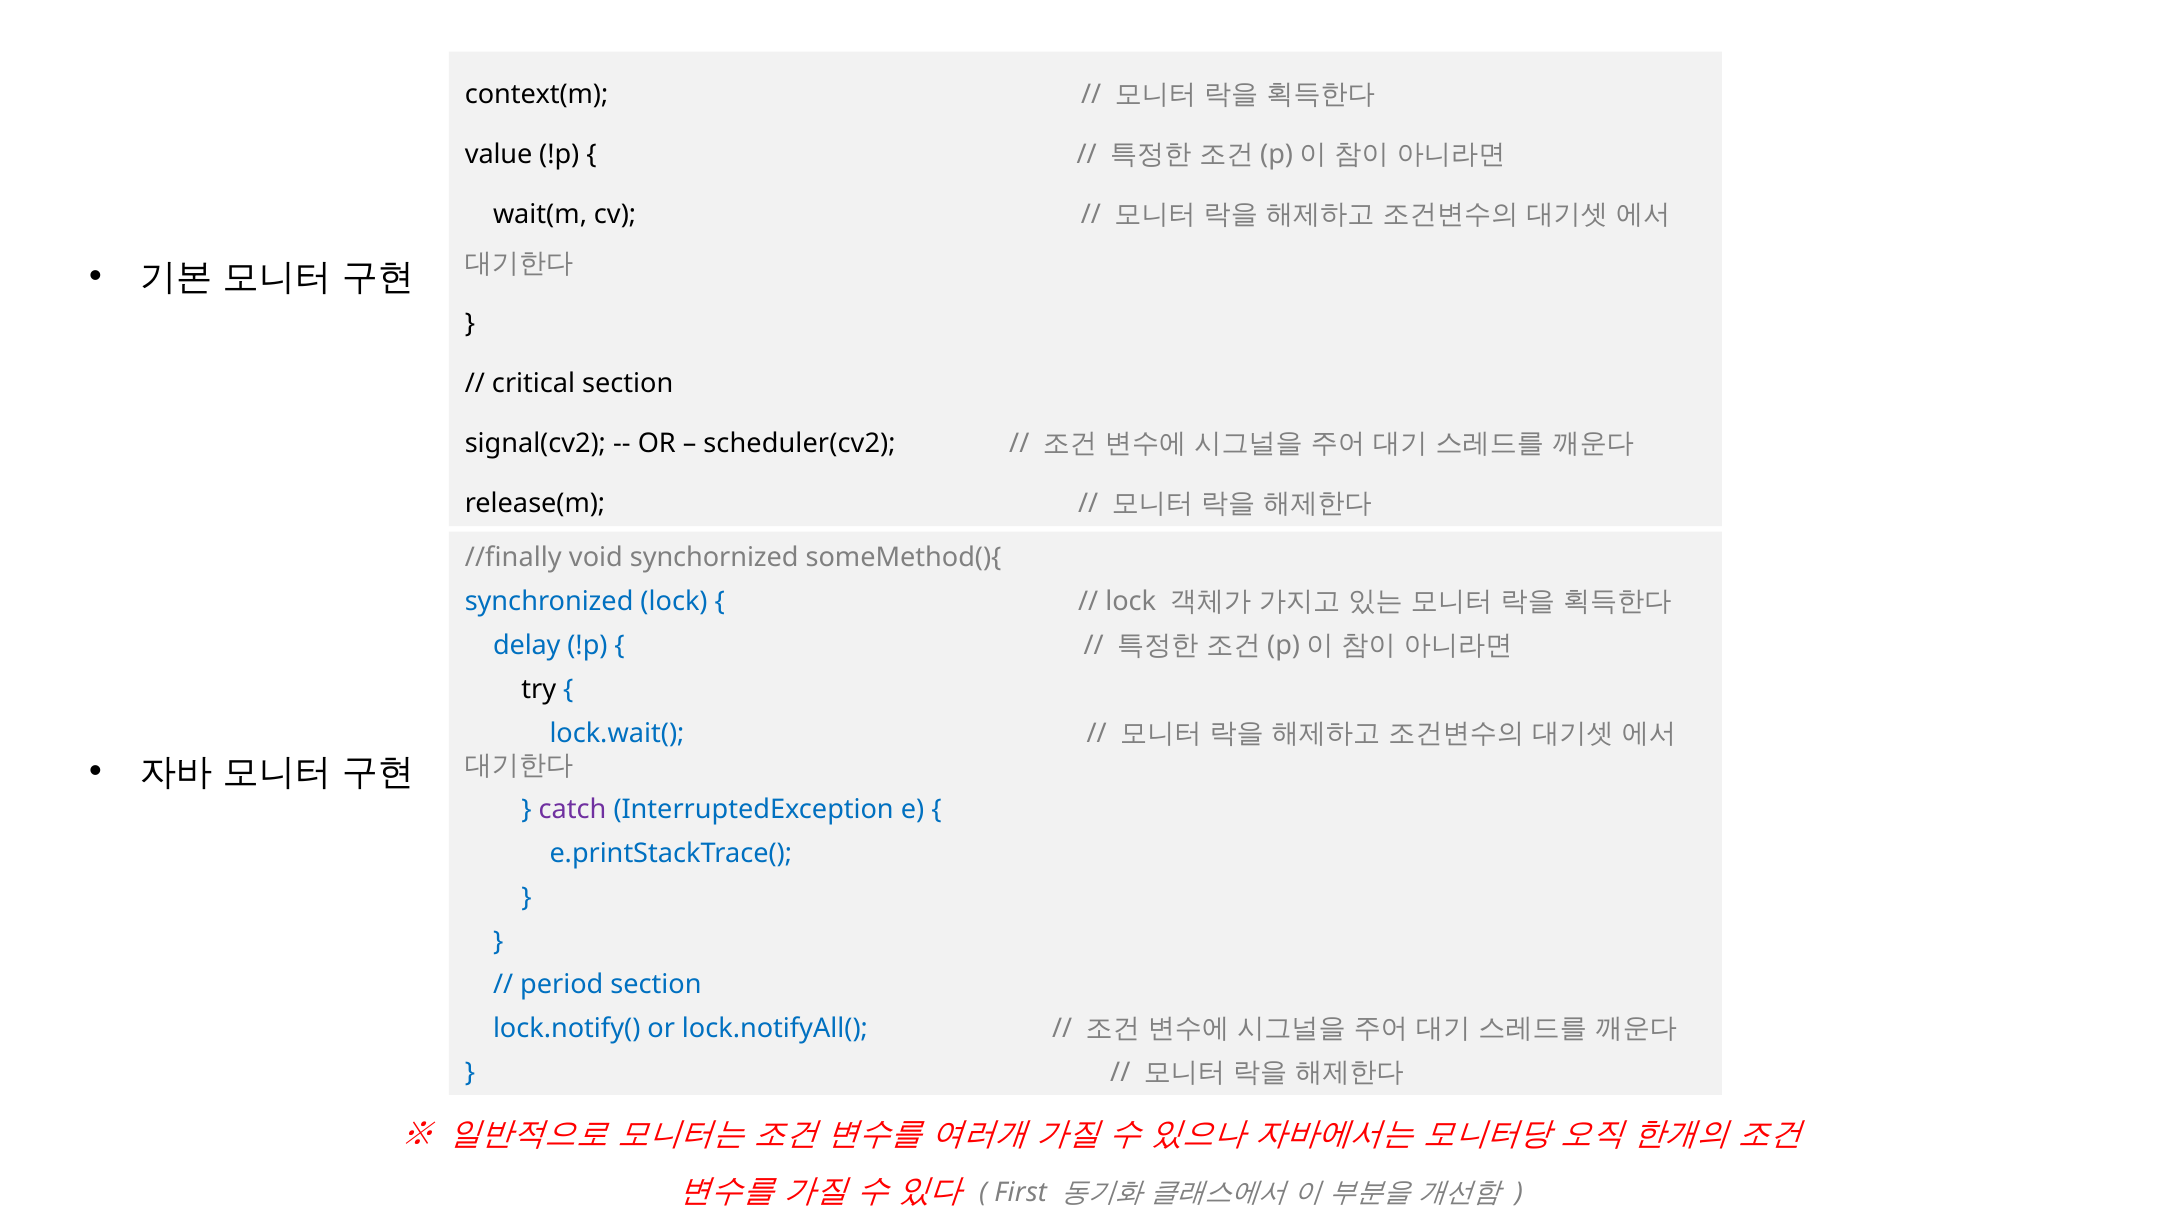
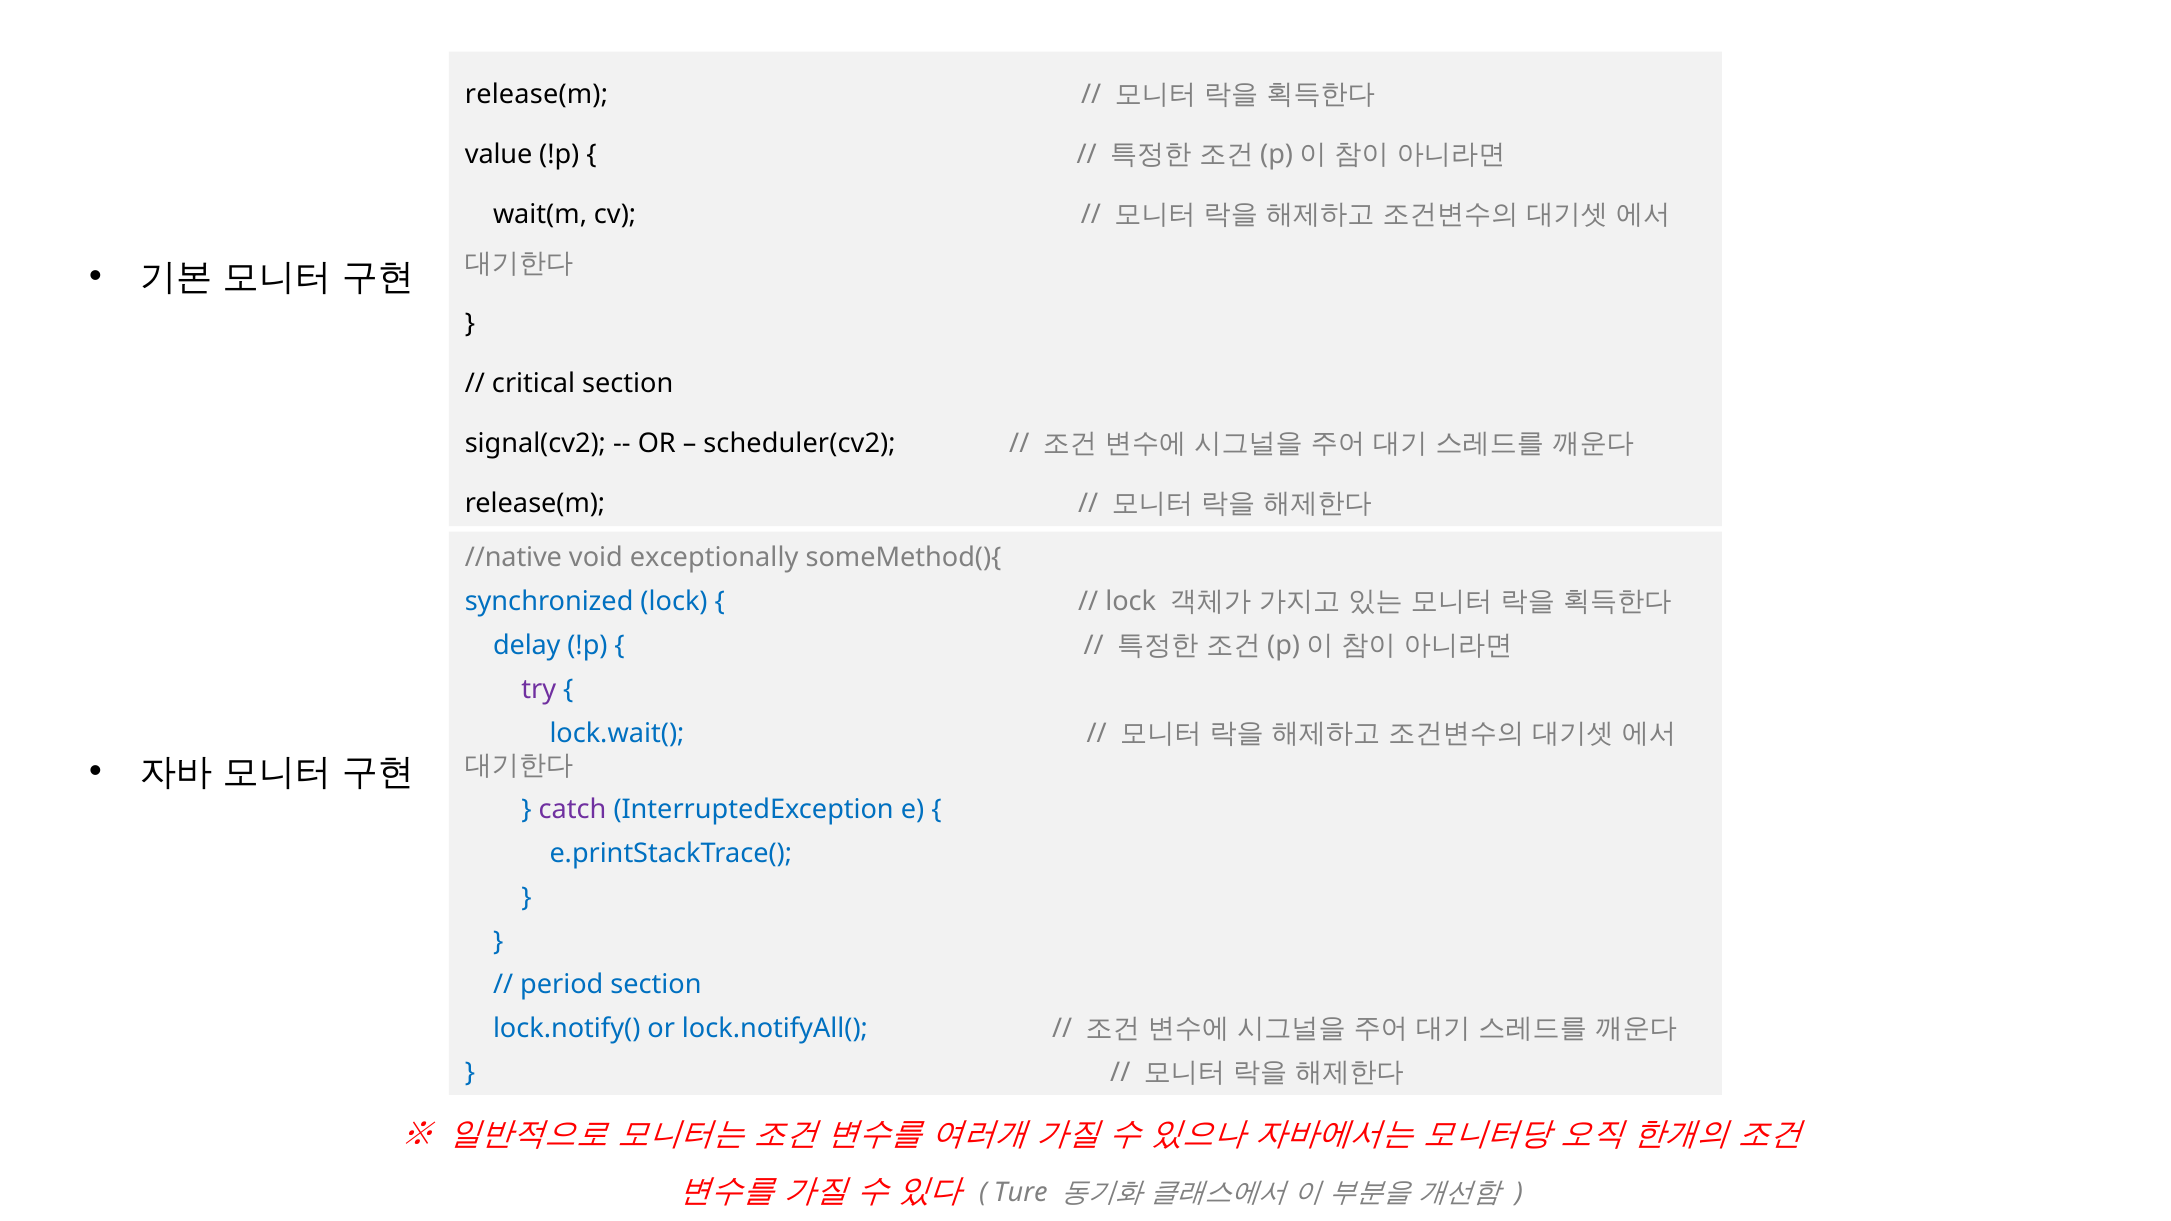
context(m: context(m -> release(m (536, 94)
//finally: //finally -> //native (513, 558)
synchornized: synchornized -> exceptionally (714, 558)
try colour: black -> purple (539, 689)
First: First -> Ture (1021, 1193)
